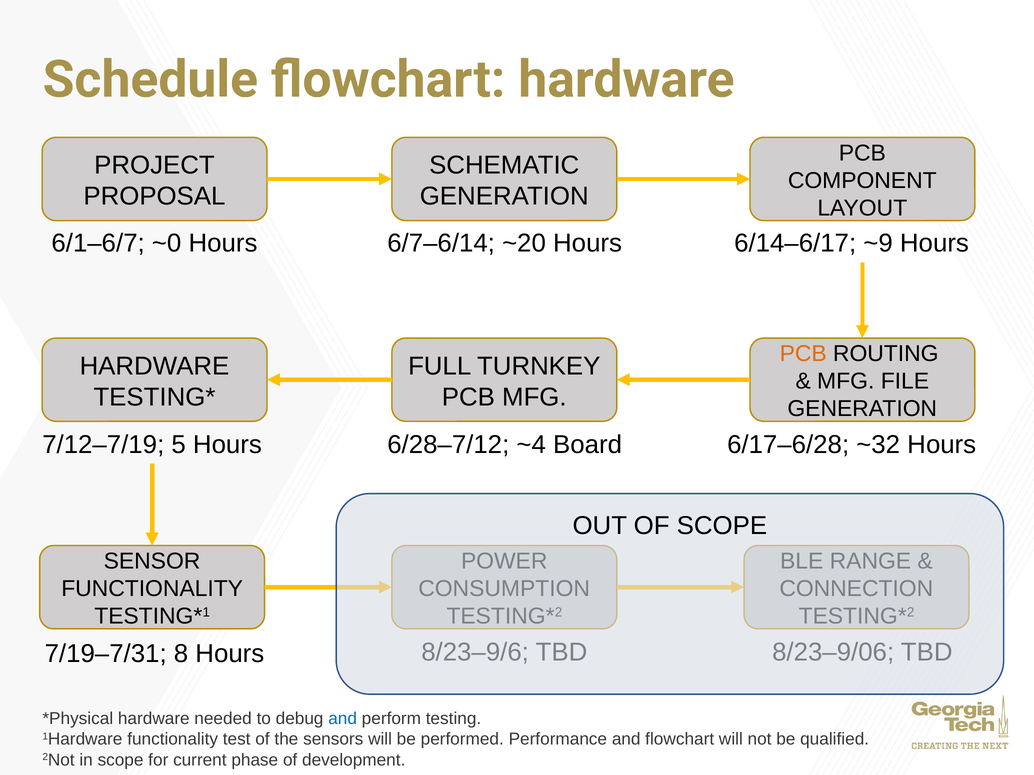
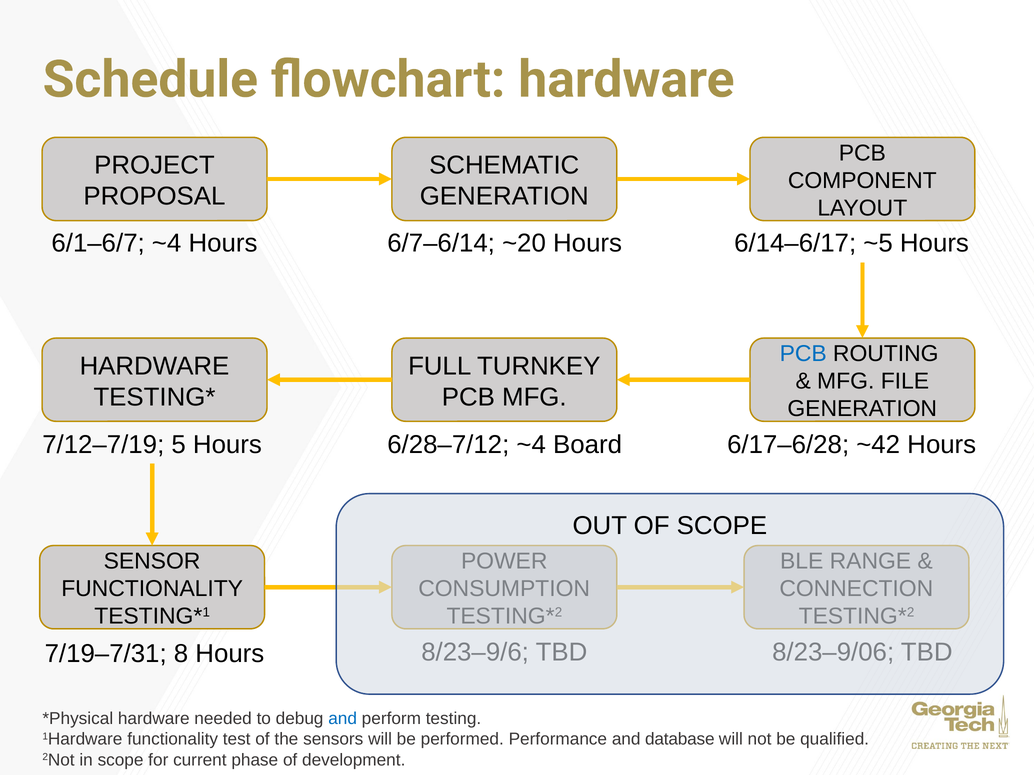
6/1–6/7 ~0: ~0 -> ~4 (167, 243)
~9: ~9 -> ~5 (878, 243)
PCB colour: orange -> blue (803, 354)
~32: ~32 -> ~42 (878, 445)
and flowchart: flowchart -> database (680, 740)
